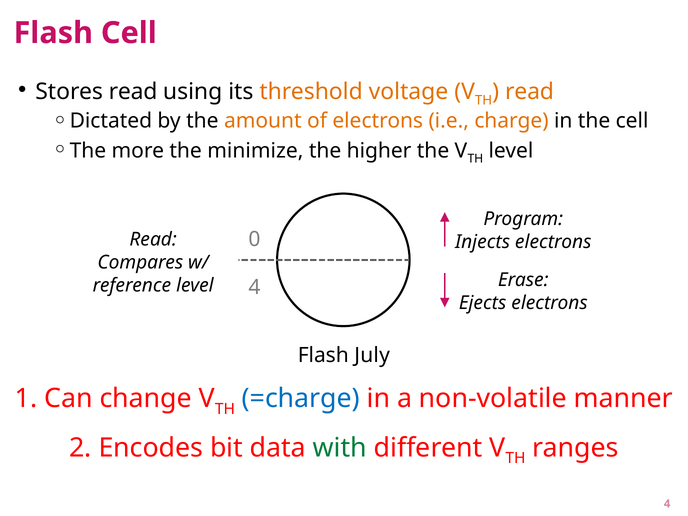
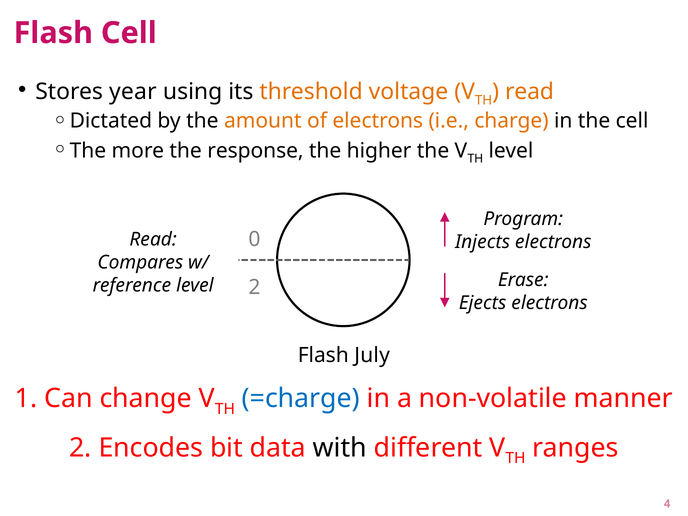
Stores read: read -> year (133, 92)
minimize: minimize -> response (255, 151)
level 4: 4 -> 2 (254, 287)
with colour: green -> black (340, 448)
